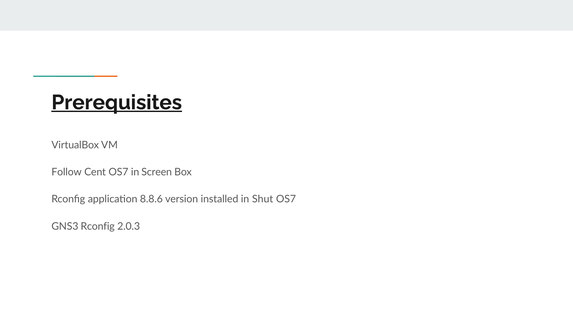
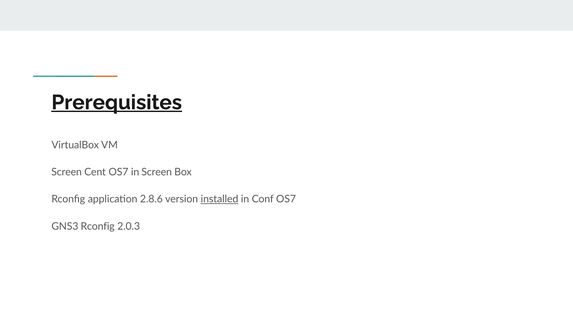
Follow: Follow -> Screen (67, 172)
8.8.6: 8.8.6 -> 2.8.6 (151, 199)
installed underline: none -> present (220, 199)
Shut: Shut -> Conf (263, 199)
